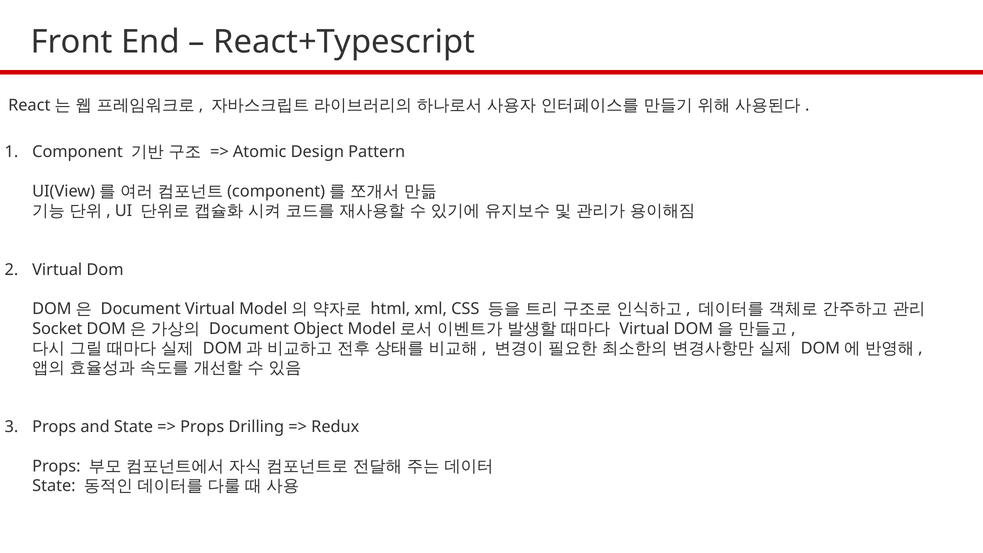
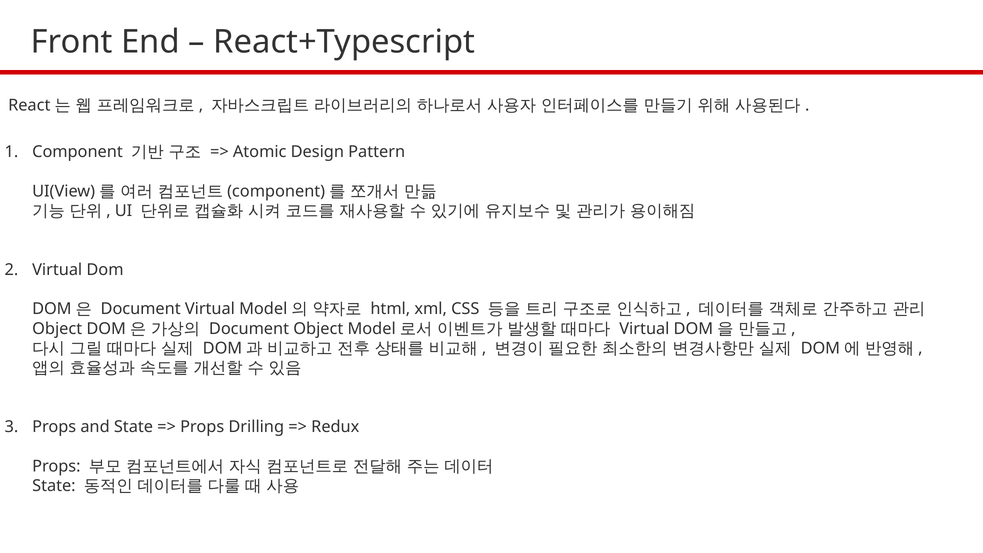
Socket: Socket -> Object (57, 329)
